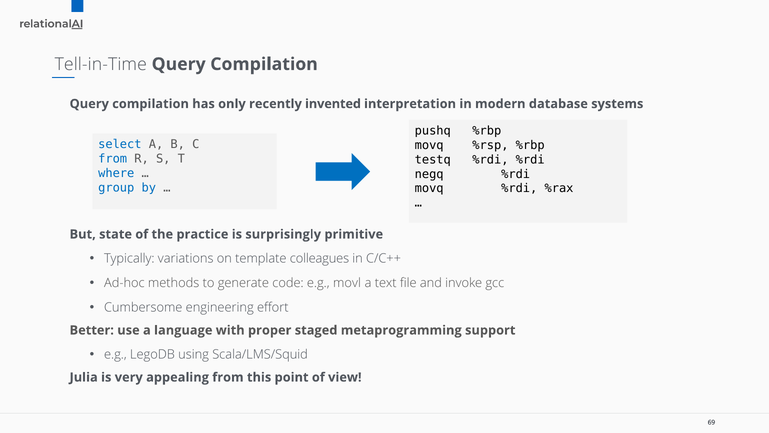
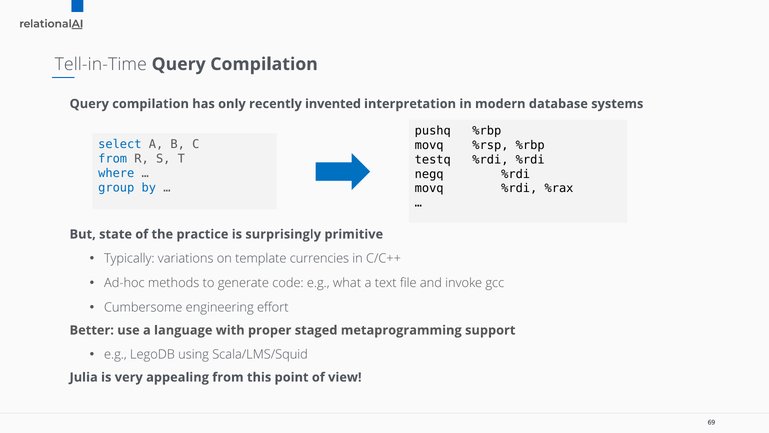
colleagues: colleagues -> currencies (319, 258)
movl: movl -> what (347, 283)
